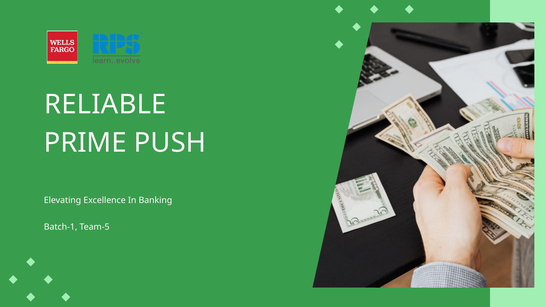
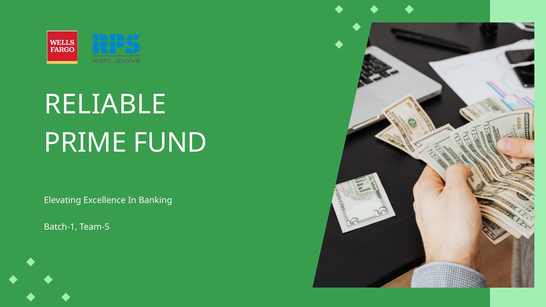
PUSH: PUSH -> FUND (170, 143)
